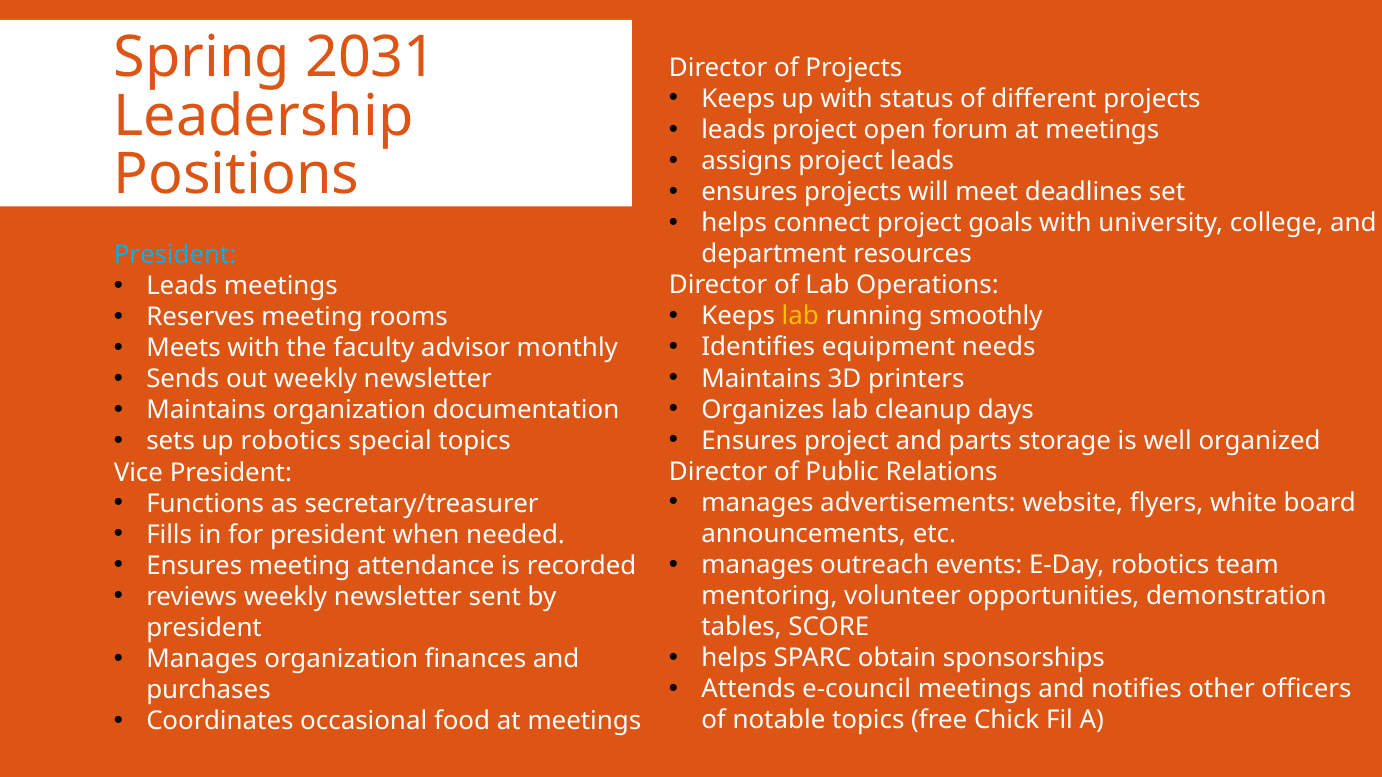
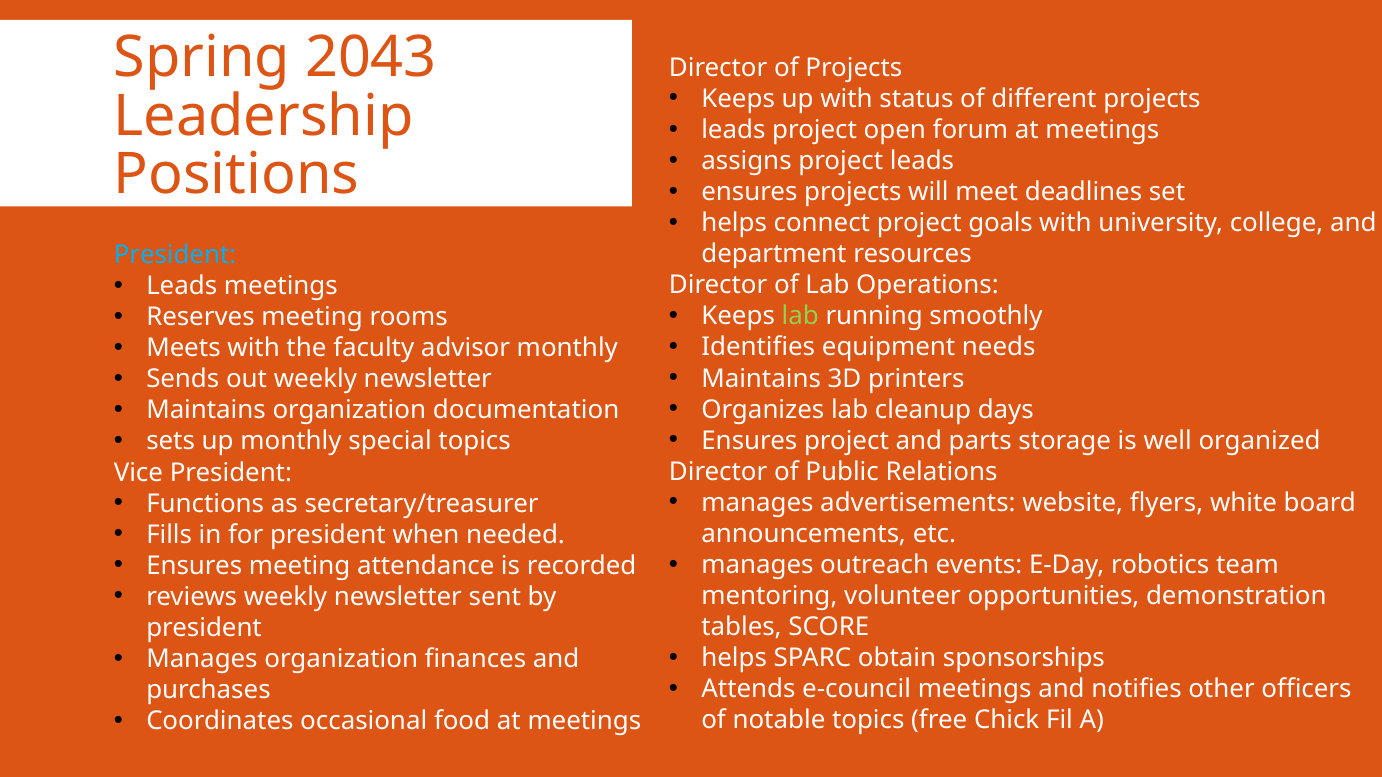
2031: 2031 -> 2043 (371, 58)
lab colour: yellow -> light green (800, 316)
up robotics: robotics -> monthly (291, 442)
